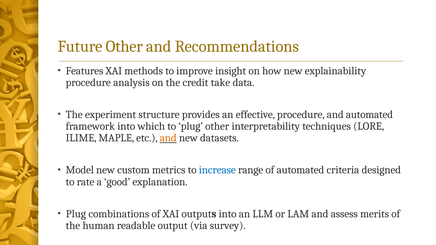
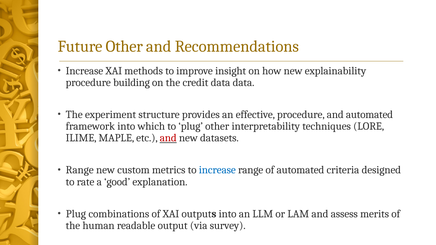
Features: Features -> Increase (84, 71)
analysis: analysis -> building (131, 83)
credit take: take -> data (221, 83)
and colour: orange -> red (168, 138)
Model: Model -> Range (80, 170)
